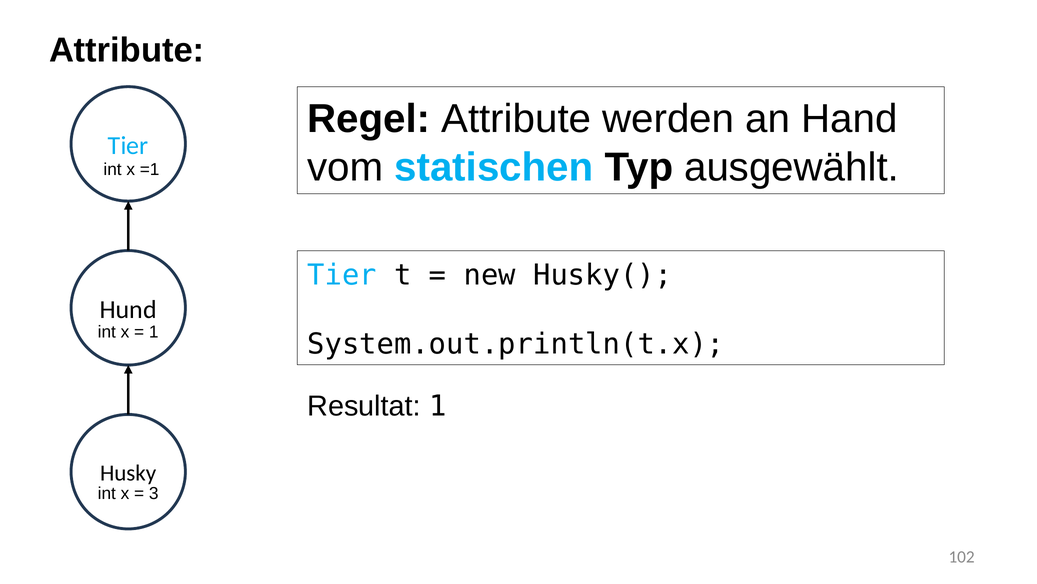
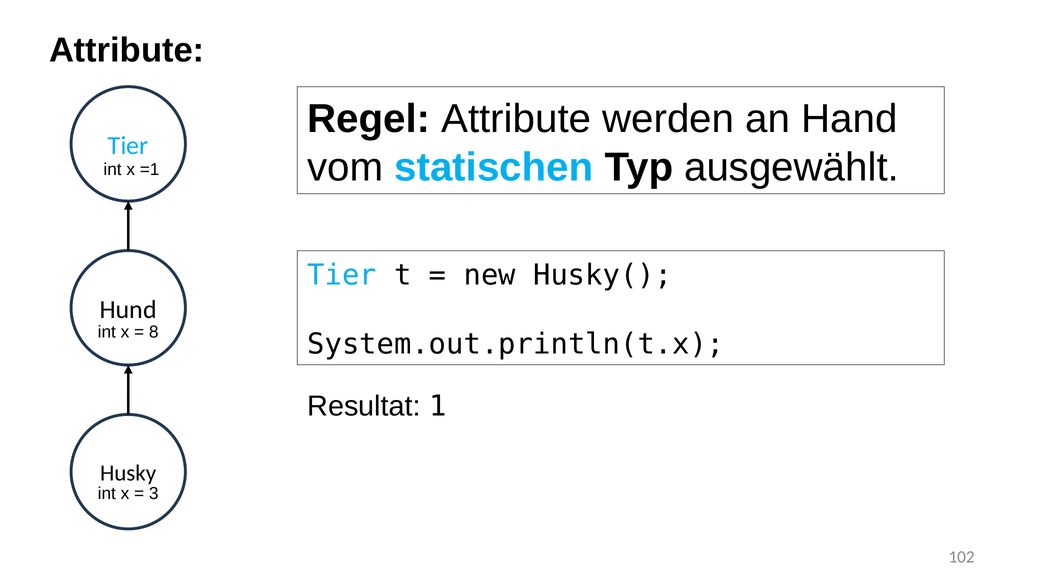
1: 1 -> 8 (154, 332)
